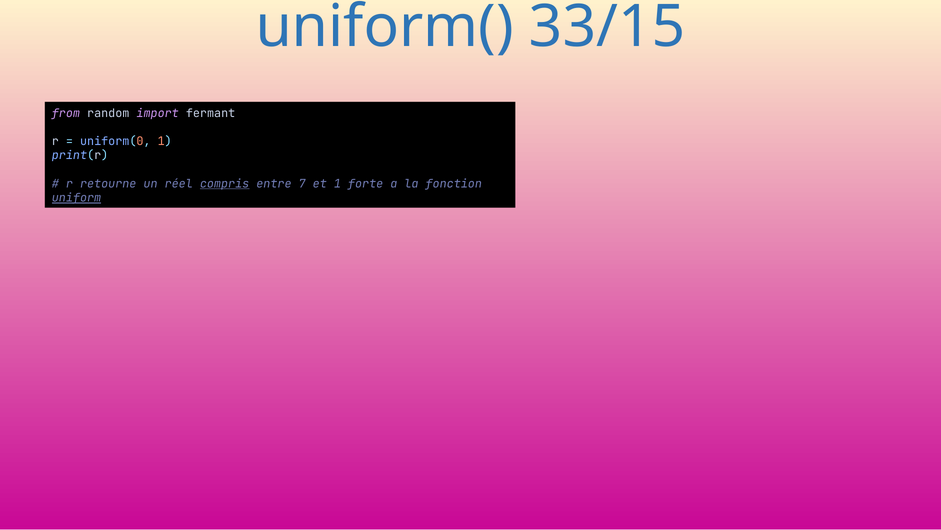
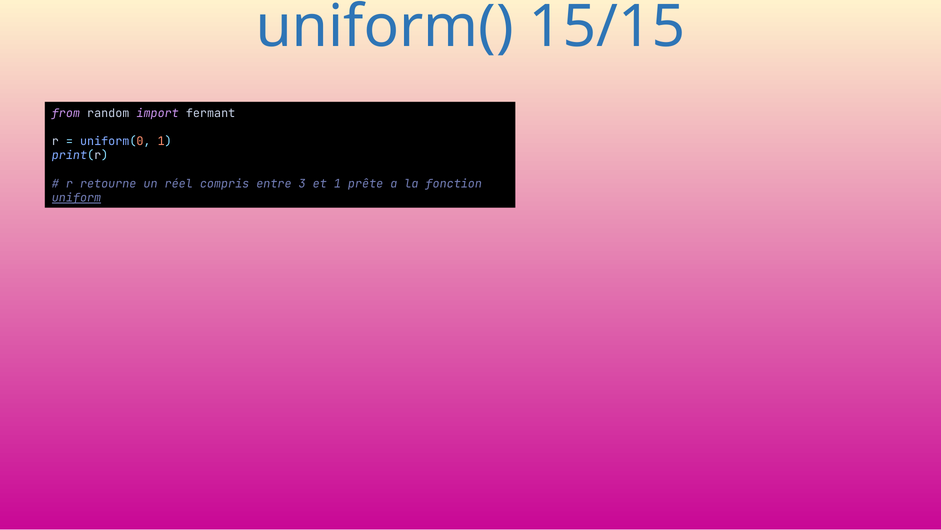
33/15: 33/15 -> 15/15 (607, 27)
compris underline: present -> none (225, 184)
7: 7 -> 3 (302, 184)
forte: forte -> prête (366, 184)
